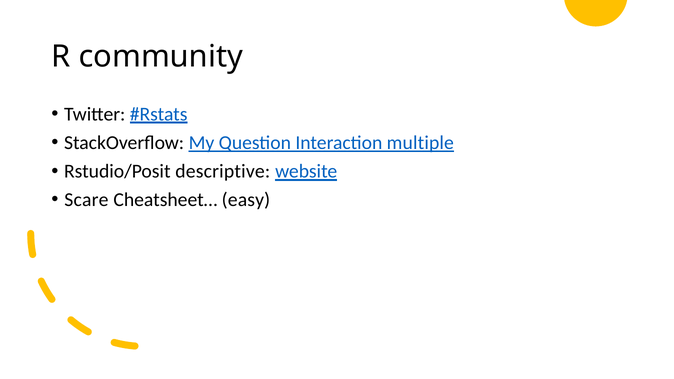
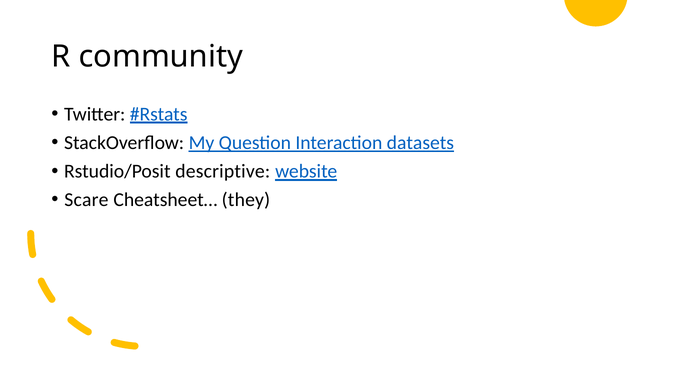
multiple: multiple -> datasets (420, 143)
easy: easy -> they (246, 200)
